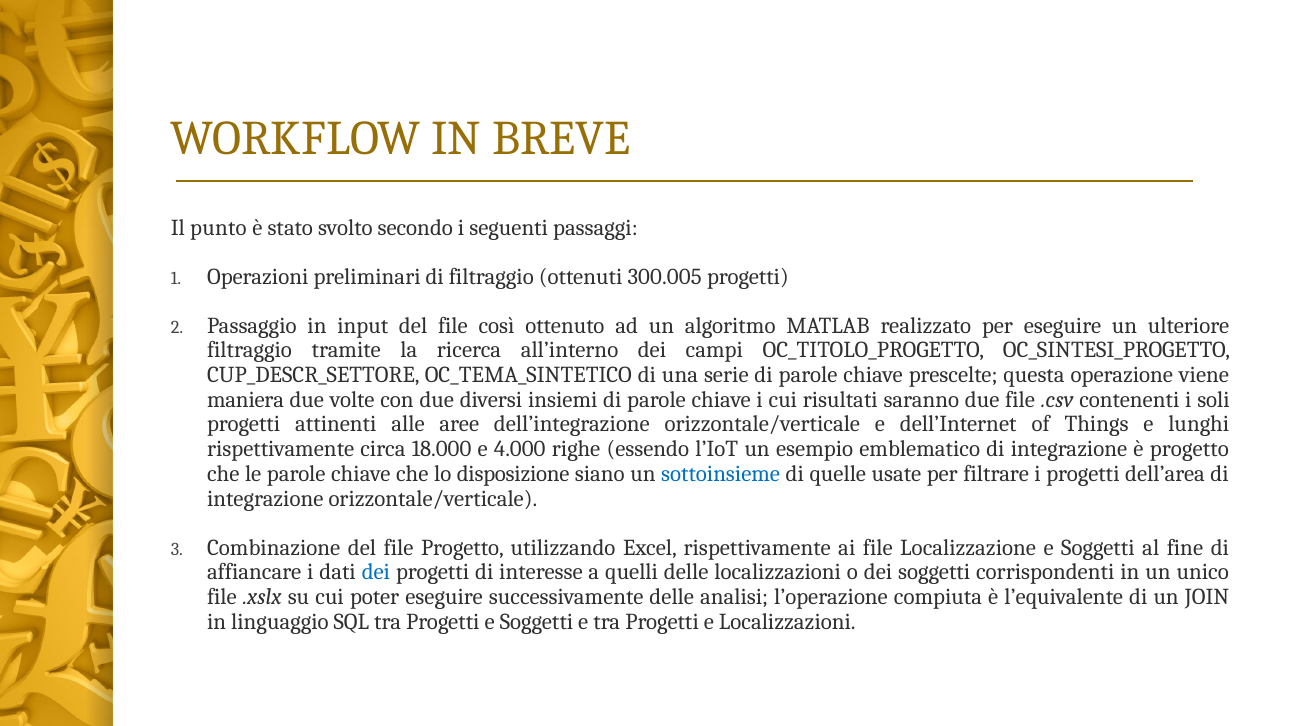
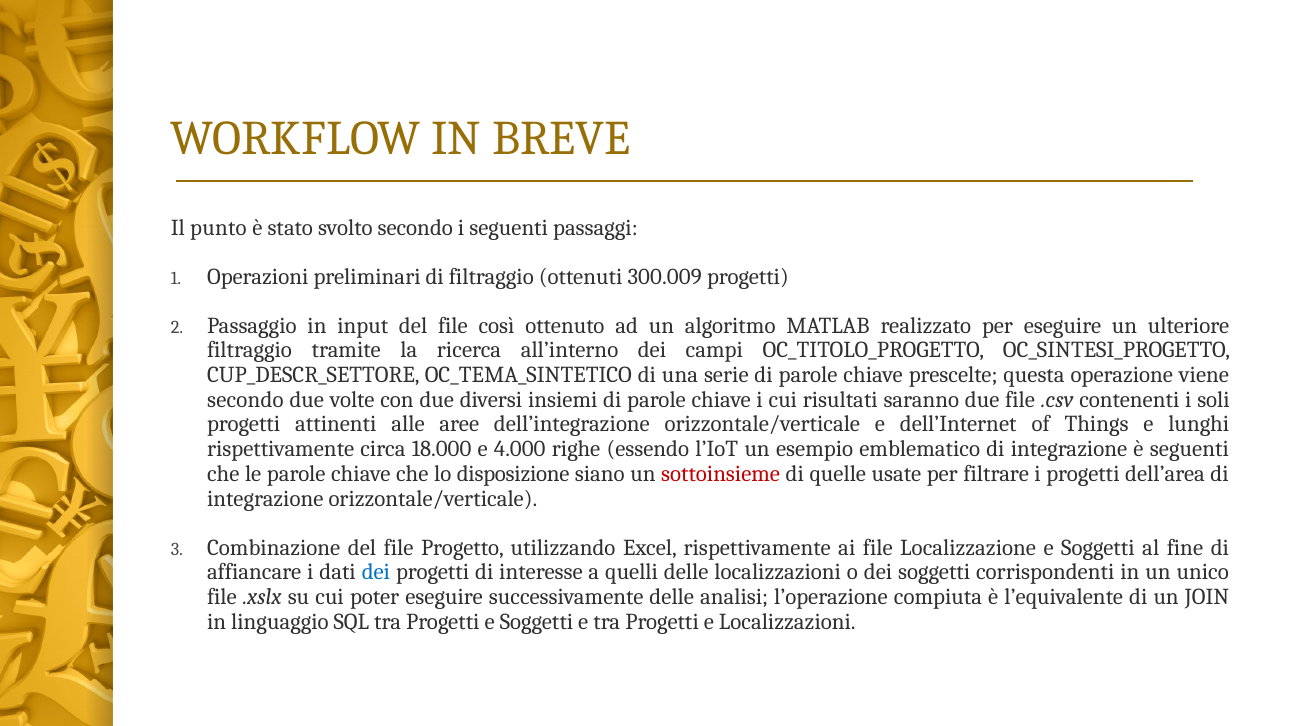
300.005: 300.005 -> 300.009 (665, 276)
maniera: maniera -> secondo (245, 400)
è progetto: progetto -> seguenti (1189, 449)
sottoinsieme colour: blue -> red (721, 474)
